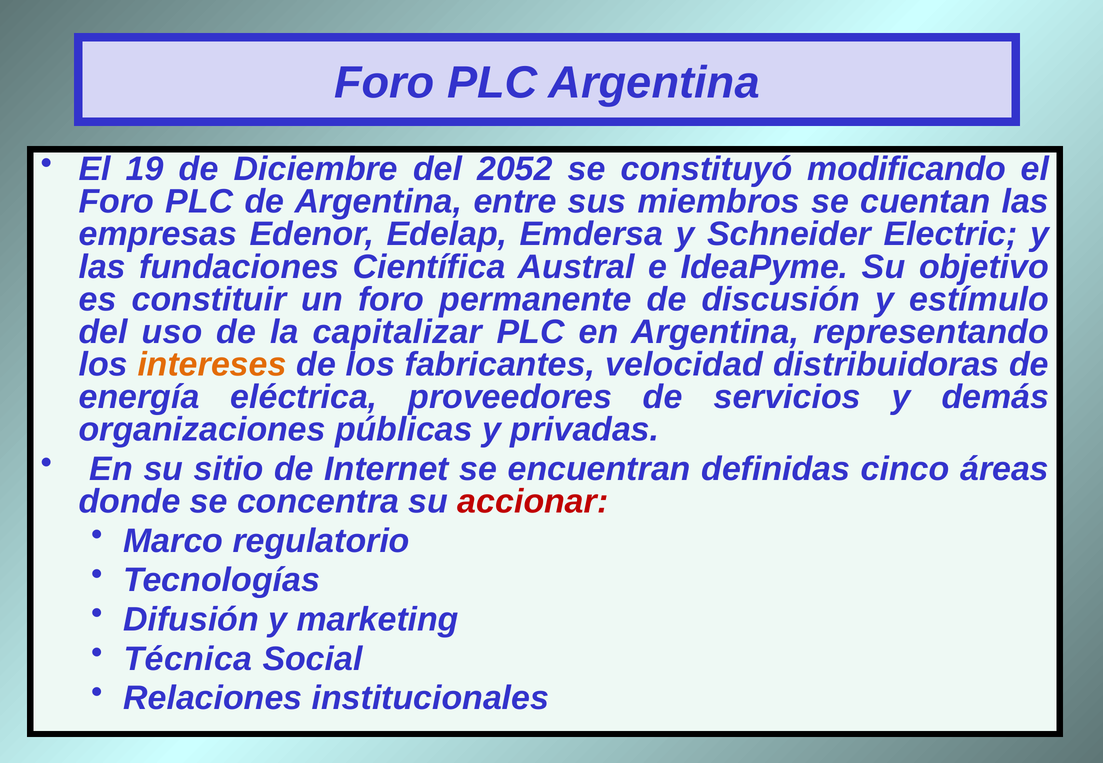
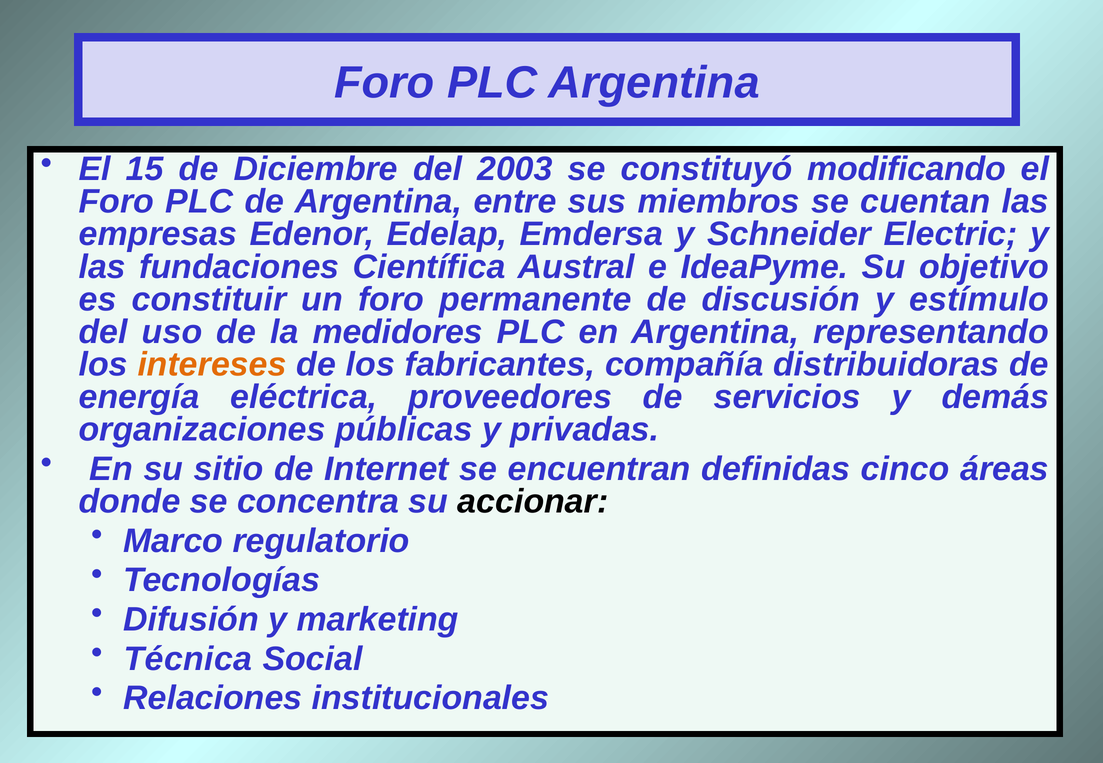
19: 19 -> 15 (145, 169)
2052: 2052 -> 2003 (515, 169)
capitalizar: capitalizar -> medidores (398, 332)
velocidad: velocidad -> compañía (684, 365)
accionar colour: red -> black (533, 502)
